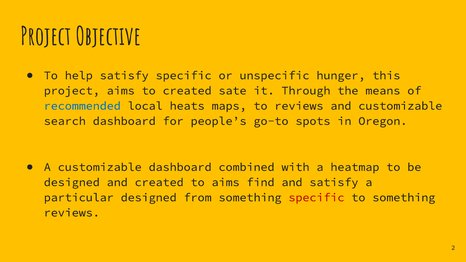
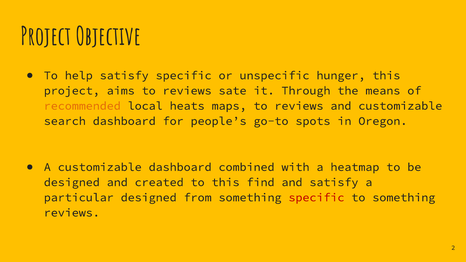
aims to created: created -> reviews (187, 91)
recommended colour: blue -> orange (82, 106)
to aims: aims -> this (226, 182)
